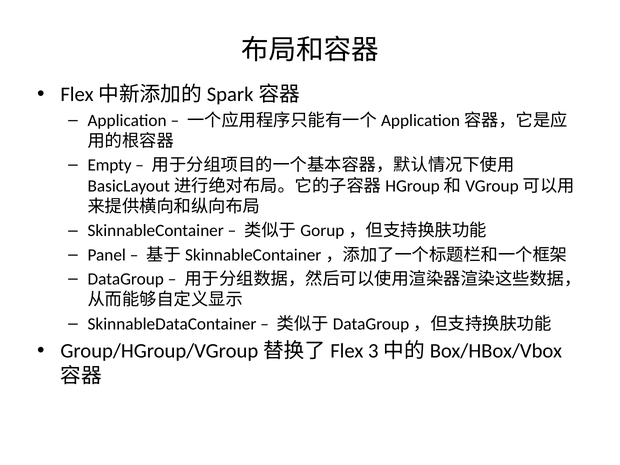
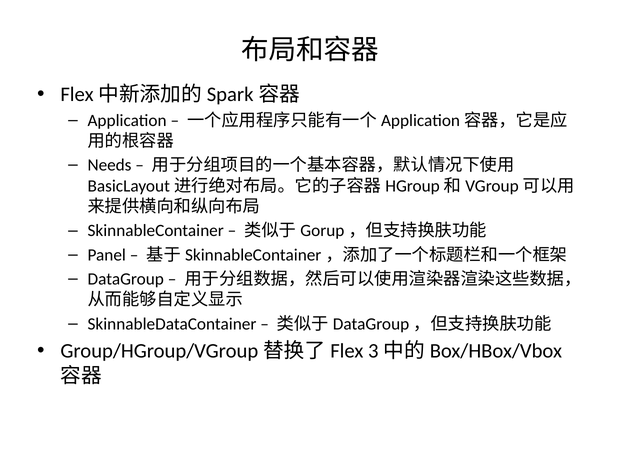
Empty: Empty -> Needs (109, 165)
